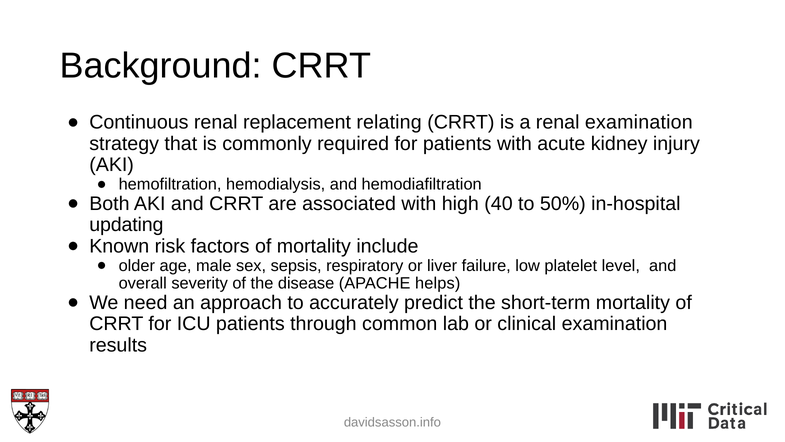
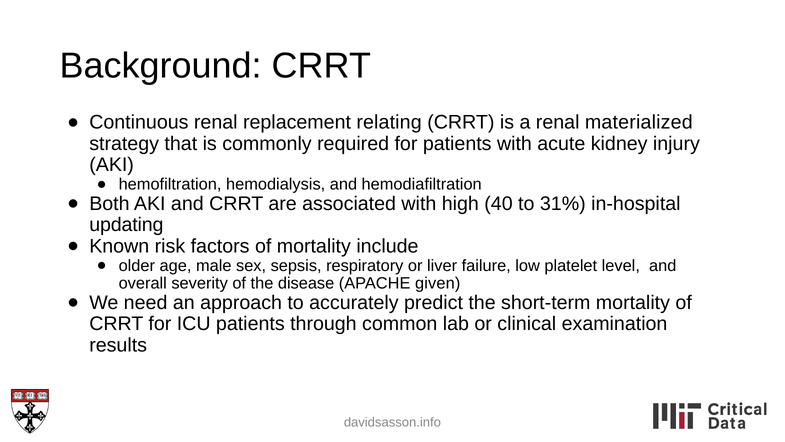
renal examination: examination -> materialized (639, 122)
50%: 50% -> 31% (563, 204)
helps: helps -> given (438, 283)
